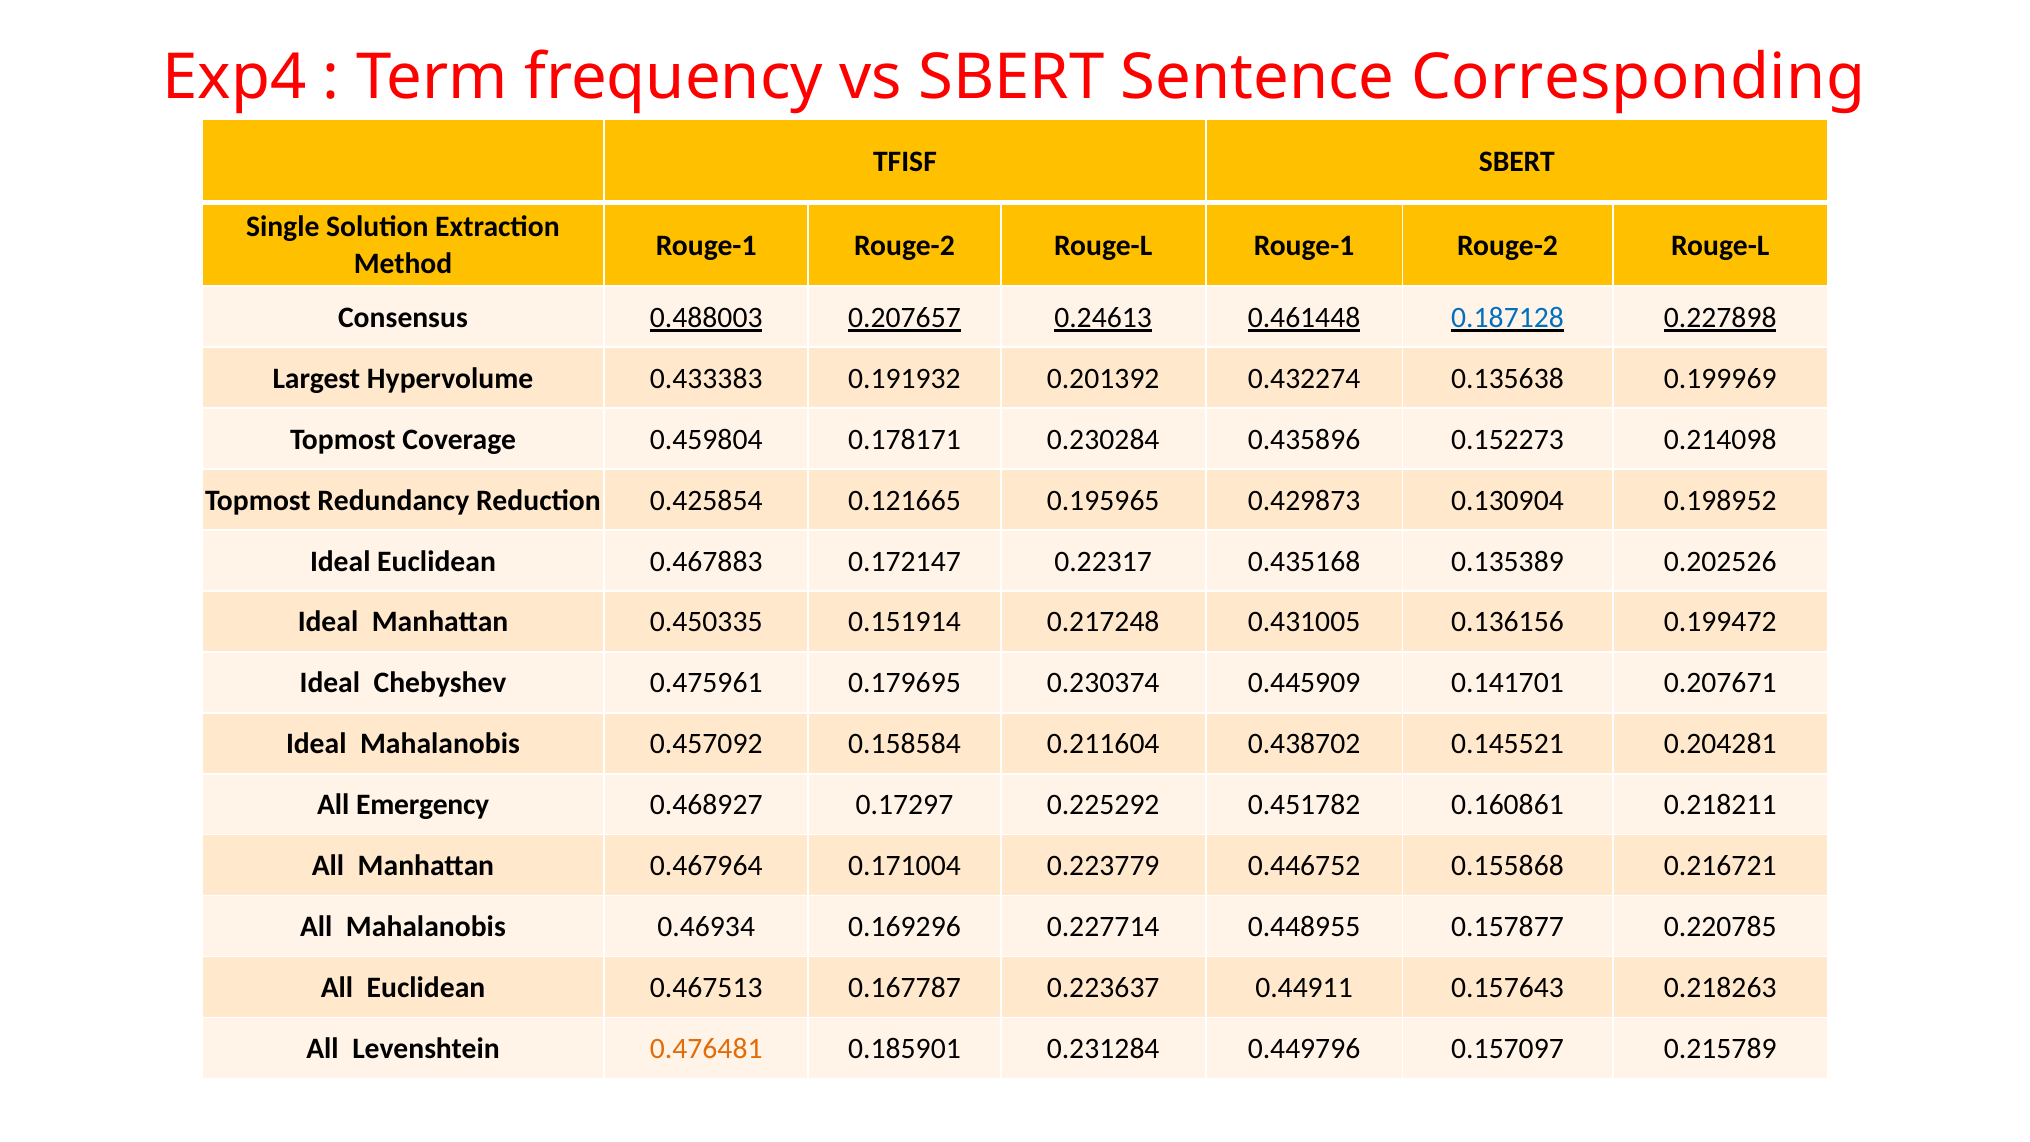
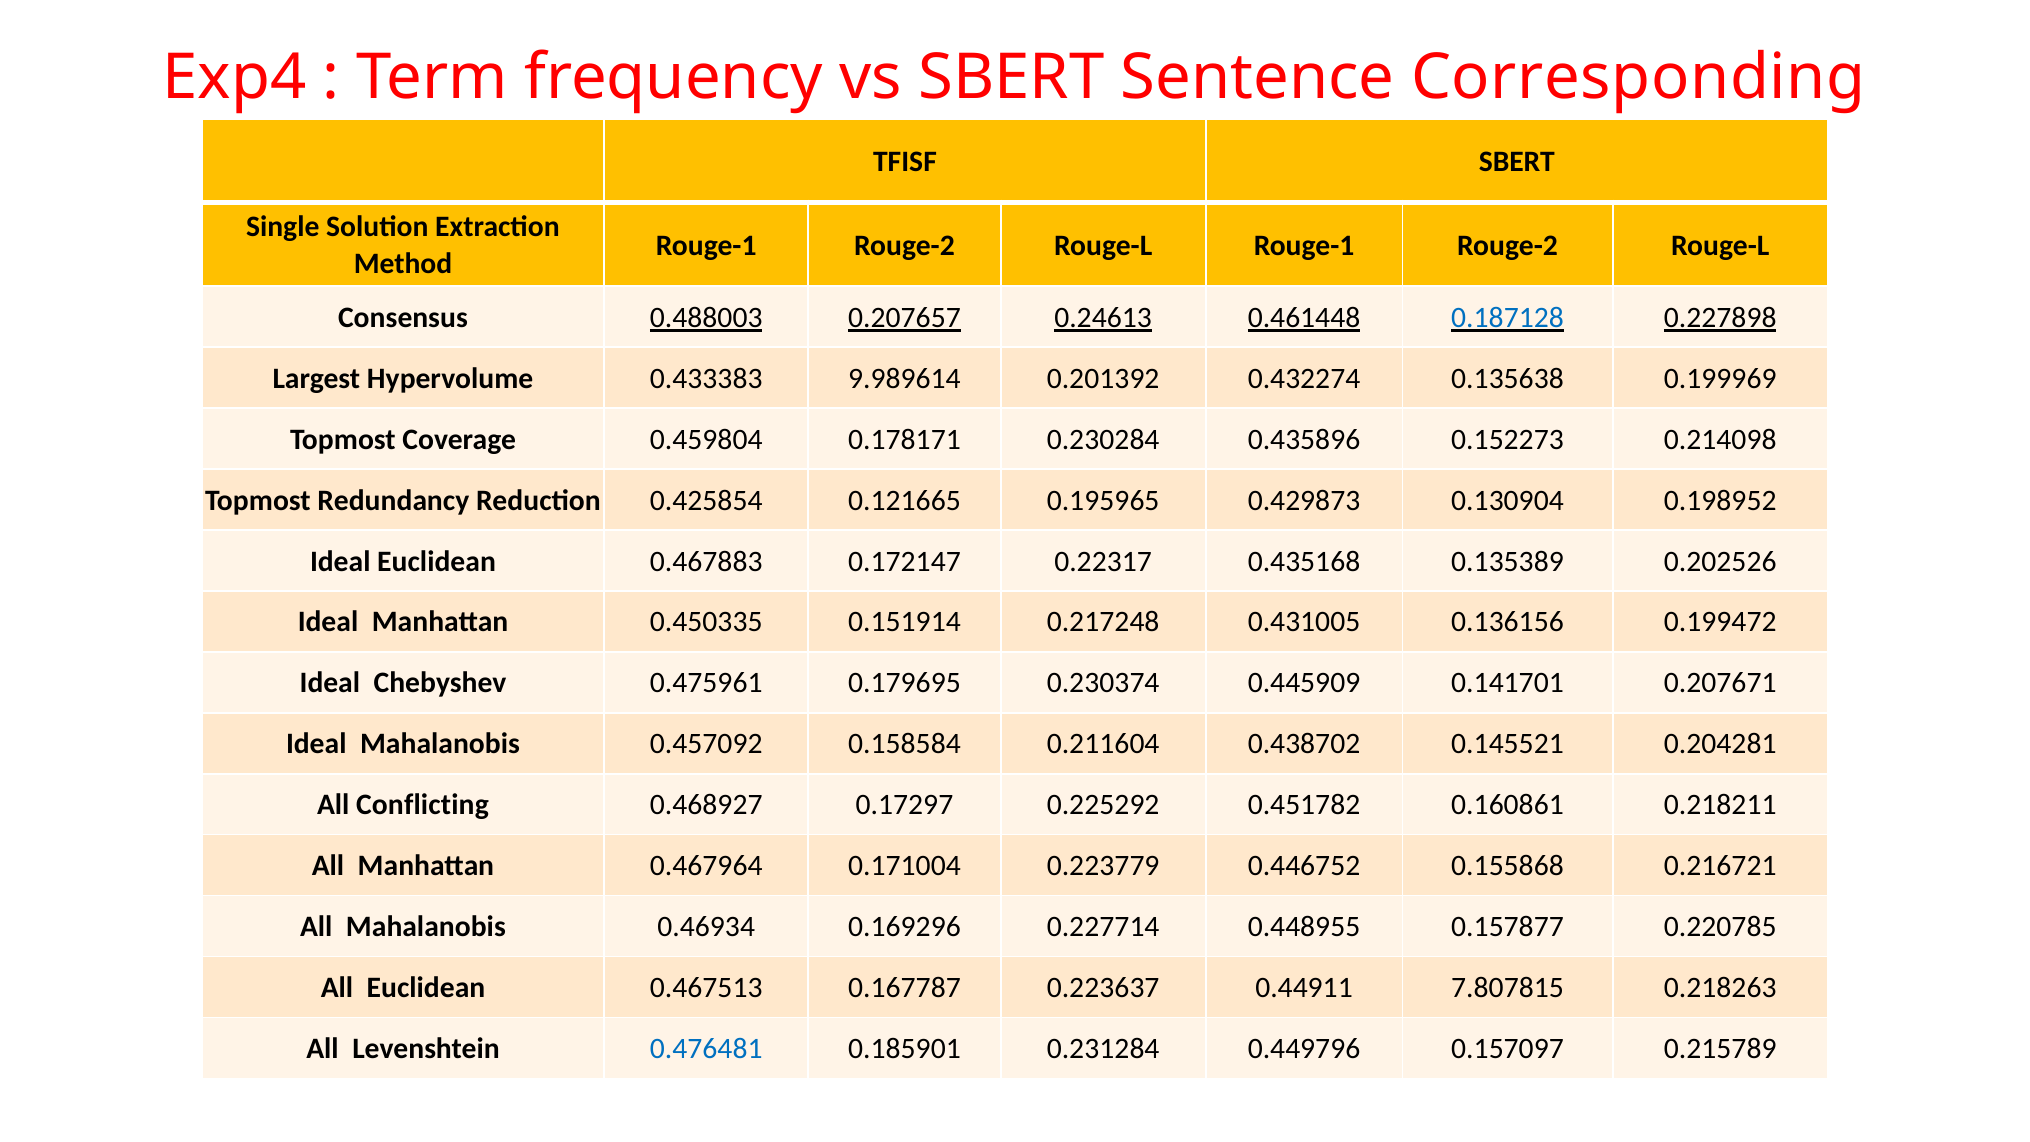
0.191932: 0.191932 -> 9.989614 (904, 378)
Emergency: Emergency -> Conflicting (422, 805)
0.157643: 0.157643 -> 7.807815 (1508, 988)
0.476481 colour: orange -> blue (706, 1049)
